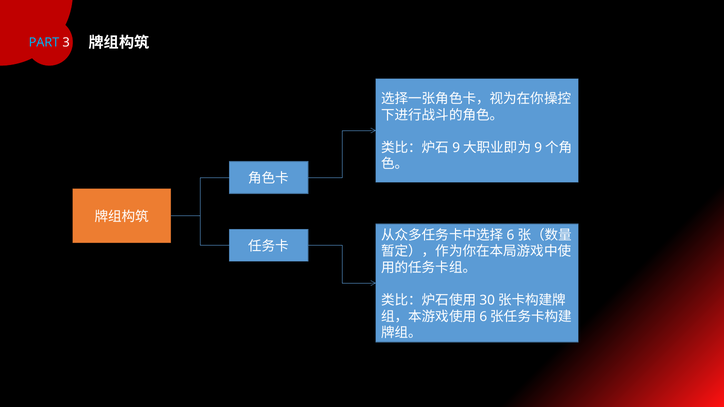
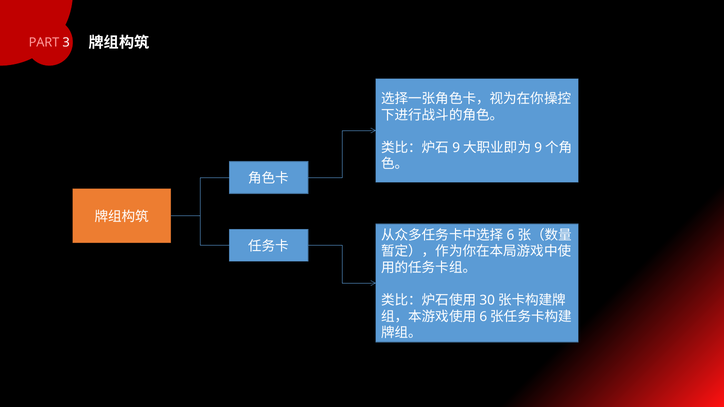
PART colour: light blue -> pink (44, 42)
